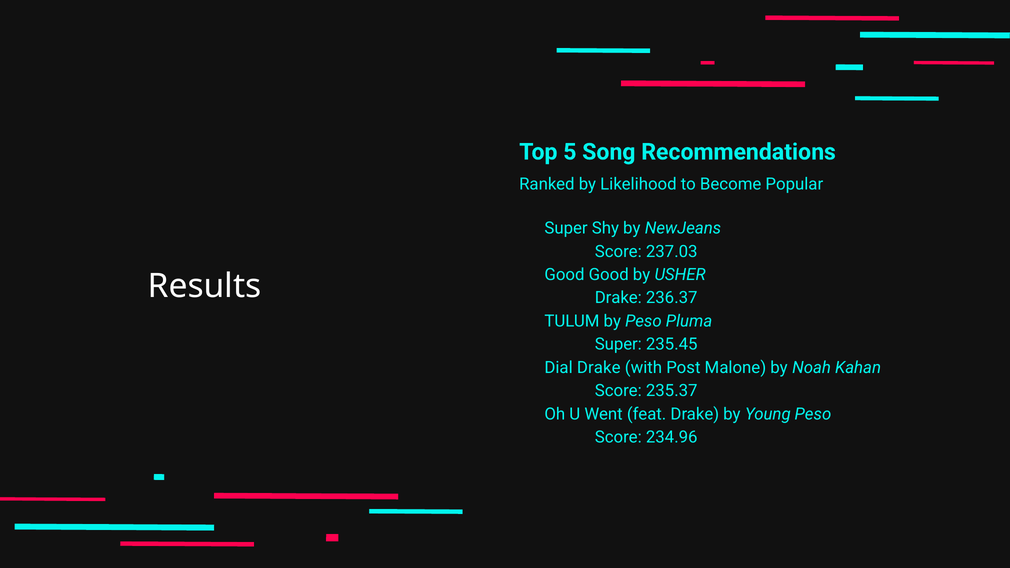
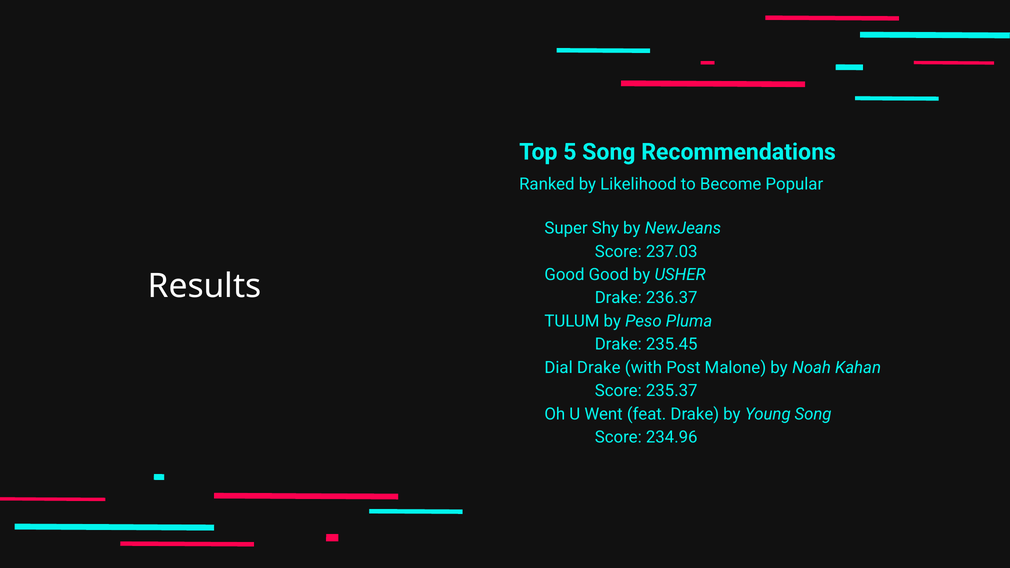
Super: Super -> Drake (618, 344)
Young Peso: Peso -> Song (813, 414)
